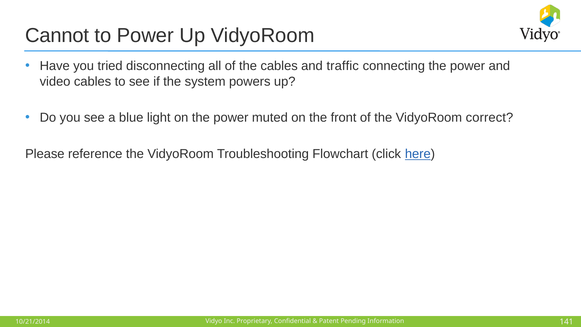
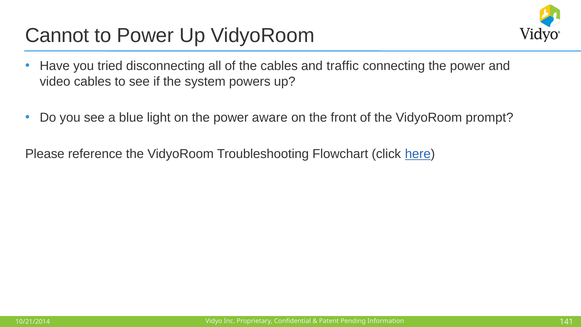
muted: muted -> aware (270, 118)
correct: correct -> prompt (490, 118)
